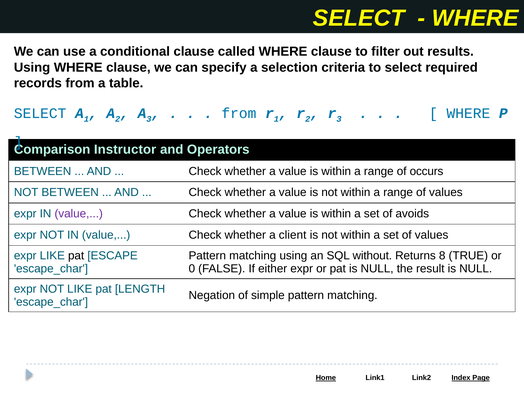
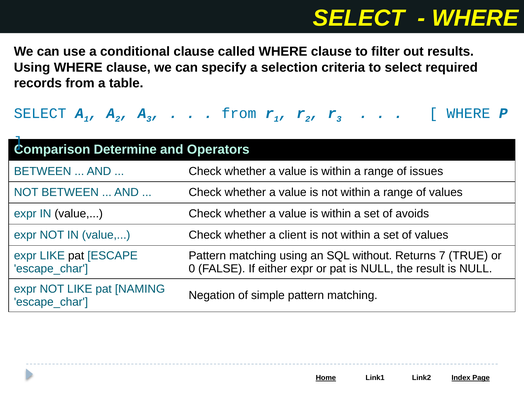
Instructor: Instructor -> Determine (125, 149)
occurs: occurs -> issues (426, 171)
value colour: purple -> black (79, 214)
8: 8 -> 7 (442, 256)
LENGTH: LENGTH -> NAMING (140, 289)
